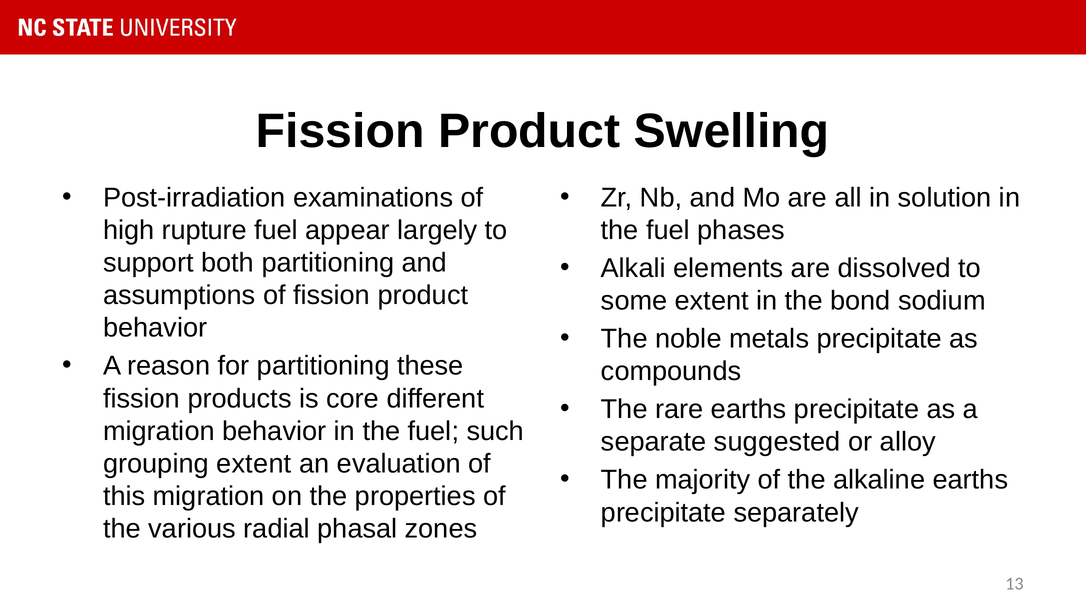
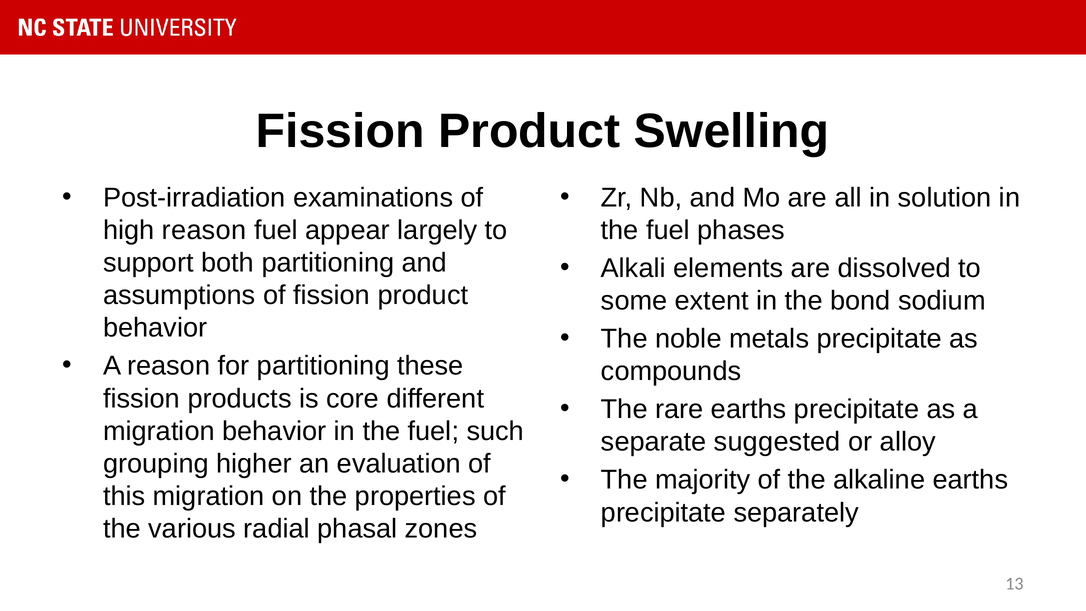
high rupture: rupture -> reason (204, 230)
grouping extent: extent -> higher (254, 464)
